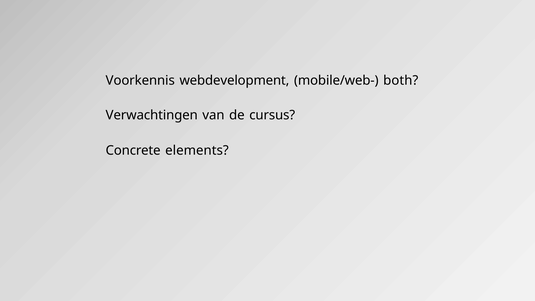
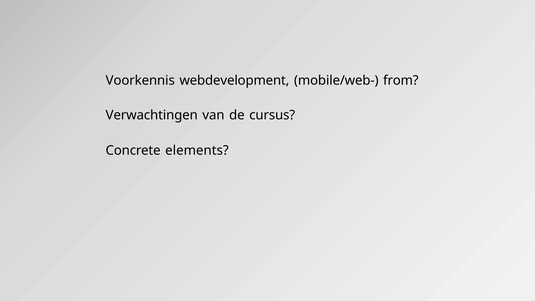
both: both -> from (401, 81)
